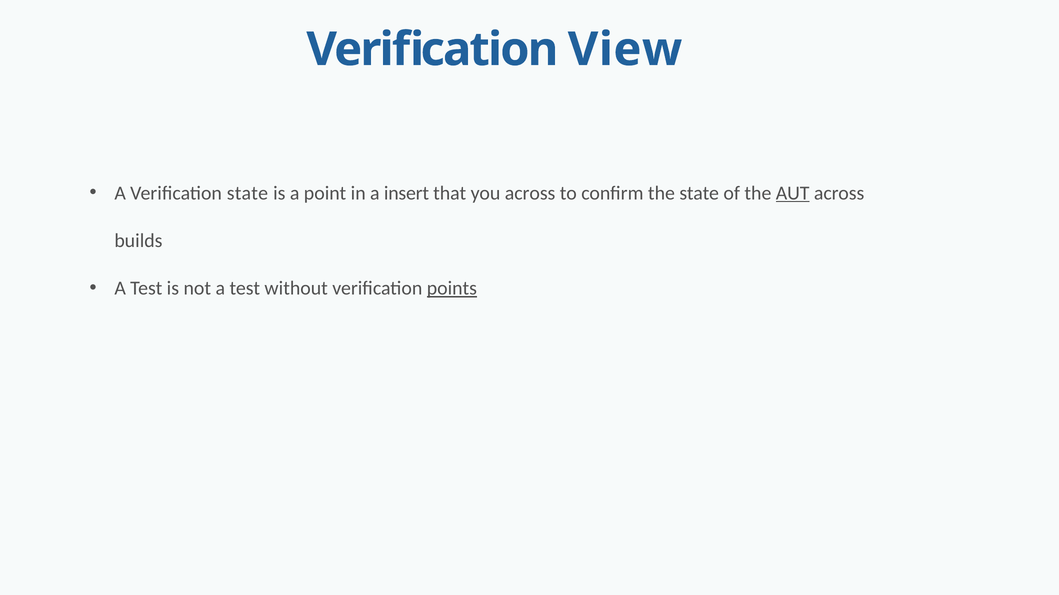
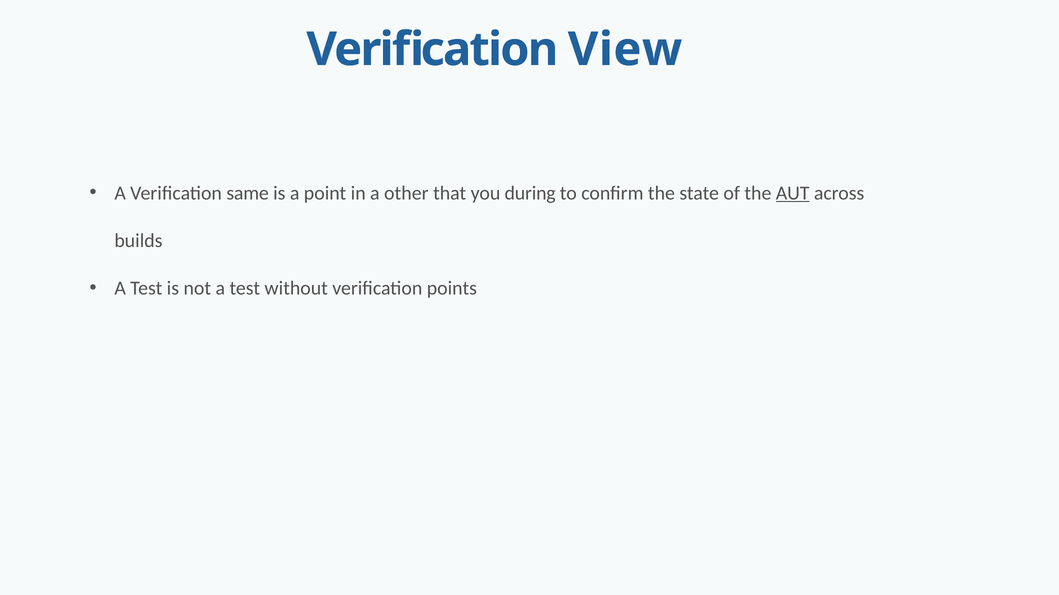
Verification state: state -> same (248, 193)
insert: insert -> other (406, 193)
you across: across -> during (530, 193)
points underline: present -> none (452, 289)
